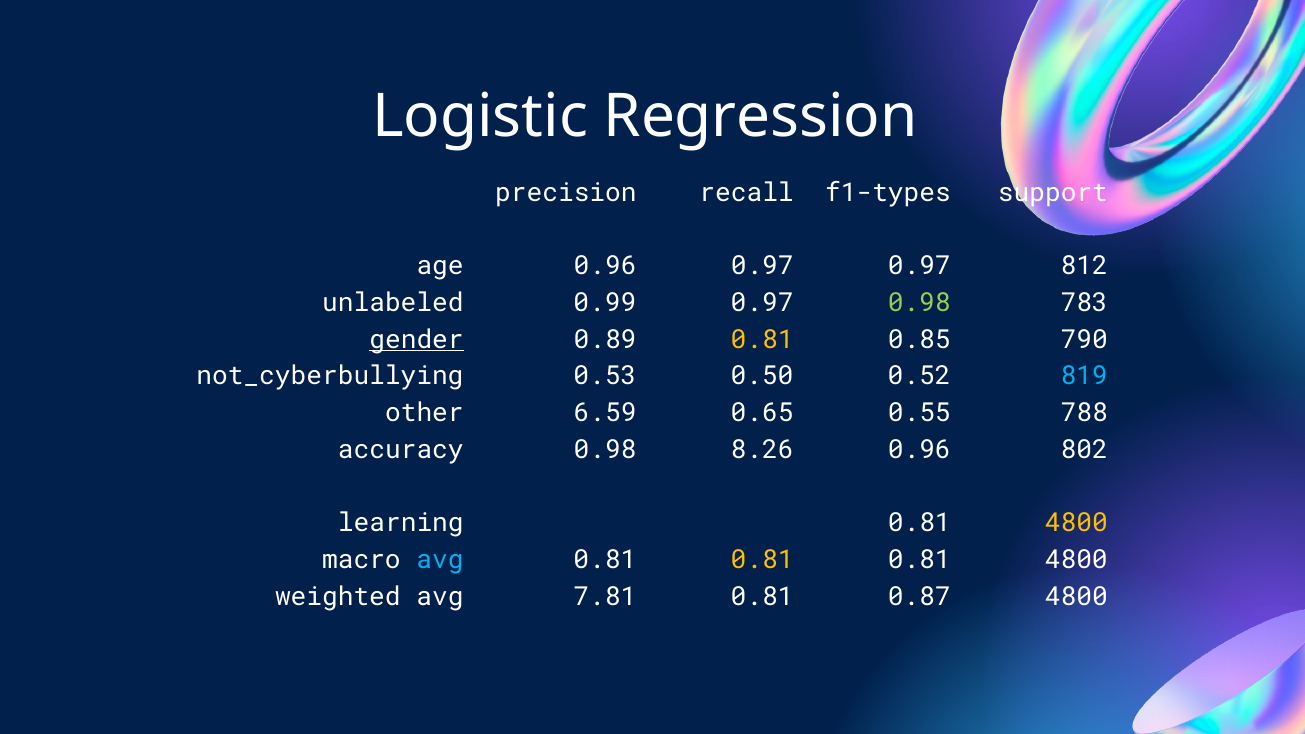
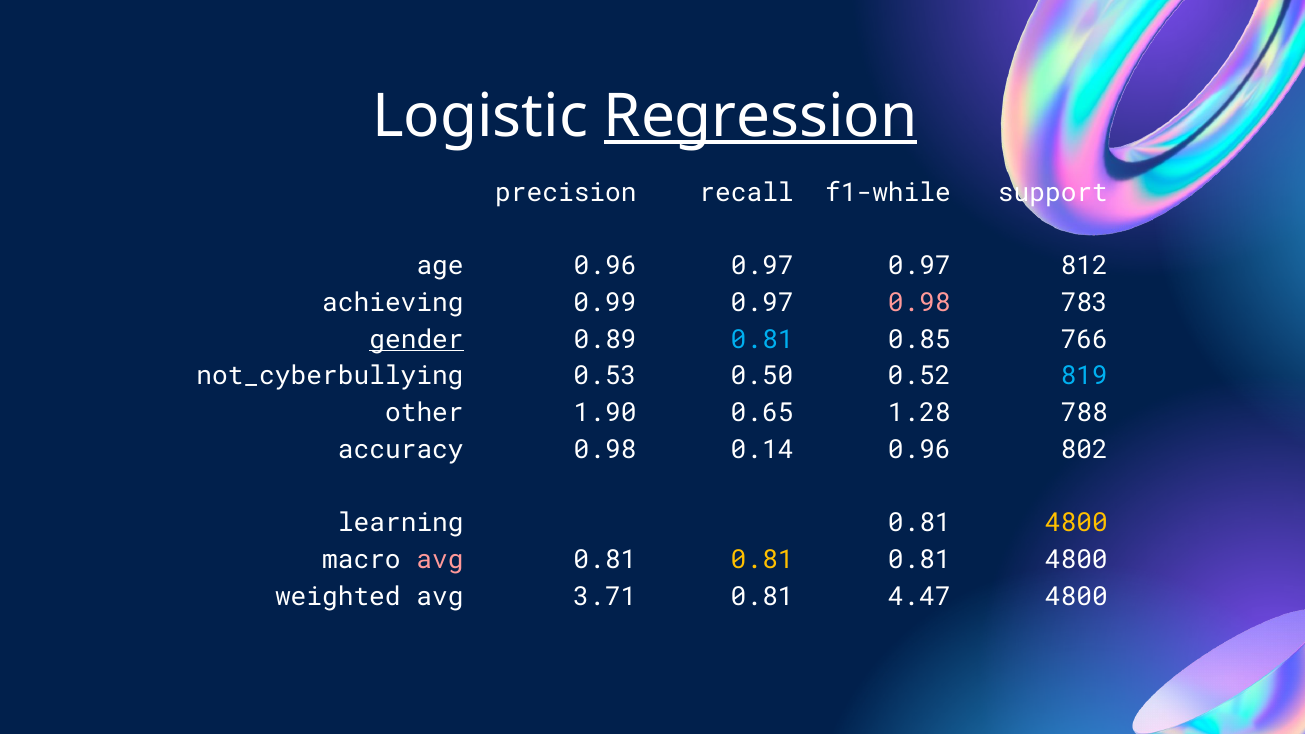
Regression underline: none -> present (761, 116)
f1-types: f1-types -> f1-while (888, 193)
unlabeled: unlabeled -> achieving (393, 303)
0.98 colour: light green -> pink (919, 303)
0.81 colour: yellow -> light blue (762, 339)
790: 790 -> 766 (1084, 339)
6.59: 6.59 -> 1.90 (605, 413)
0.55: 0.55 -> 1.28 (919, 413)
8.26: 8.26 -> 0.14 (762, 450)
avg colour: light blue -> pink (440, 560)
7.81: 7.81 -> 3.71 (605, 596)
0.87: 0.87 -> 4.47 (919, 596)
